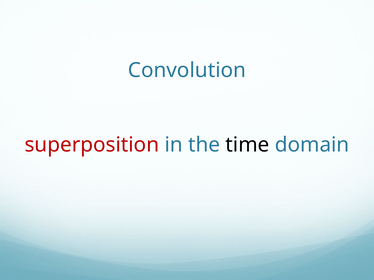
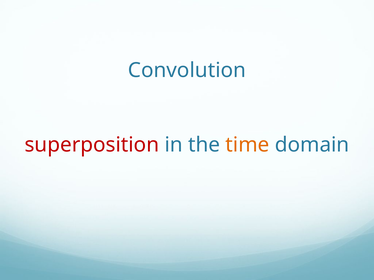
time colour: black -> orange (247, 145)
